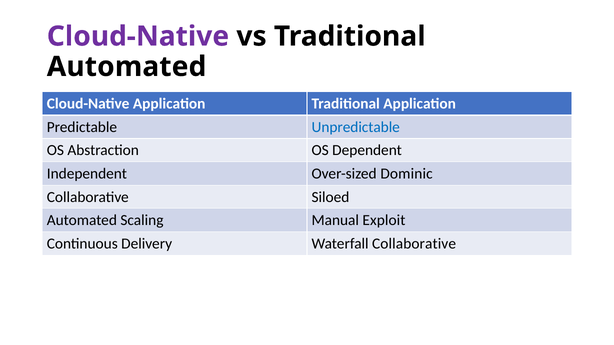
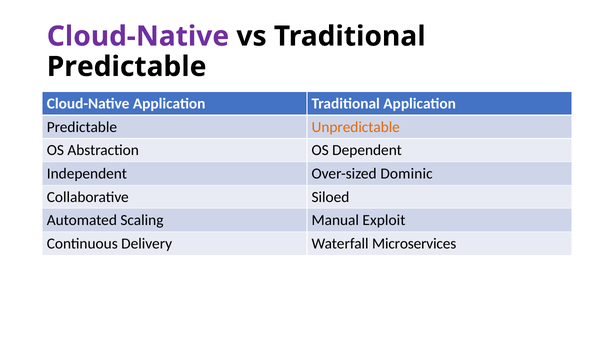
Automated: Automated -> Predictable (127, 67)
Unpredictable colour: blue -> orange (356, 127)
Waterfall Collaborative: Collaborative -> Microservices (414, 244)
